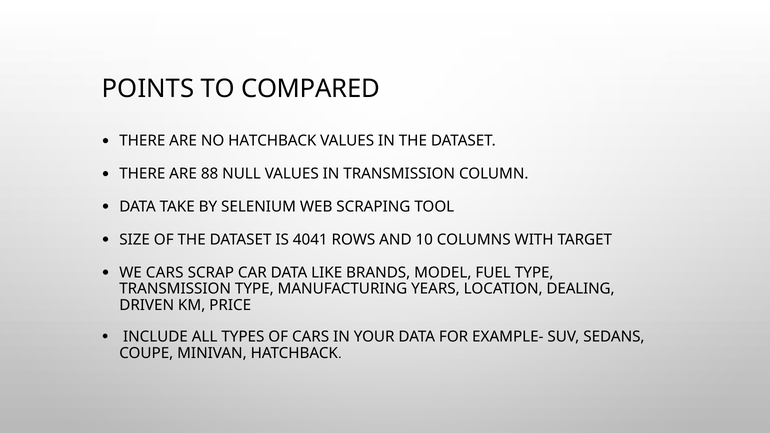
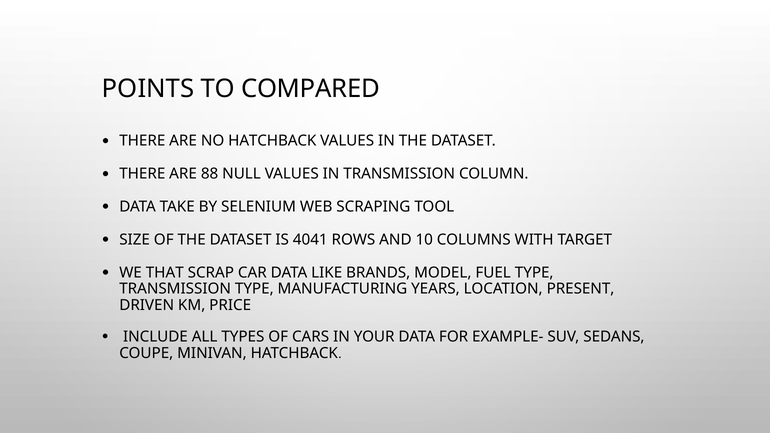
WE CARS: CARS -> THAT (165, 273)
DEALING: DEALING -> PRESENT (581, 289)
